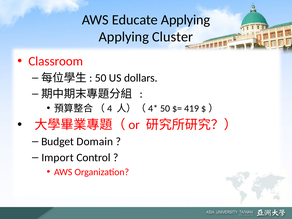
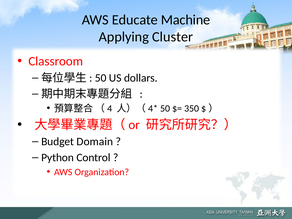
Educate Applying: Applying -> Machine (186, 20)
419: 419 -> 350 (192, 108)
Import: Import -> Python (58, 158)
